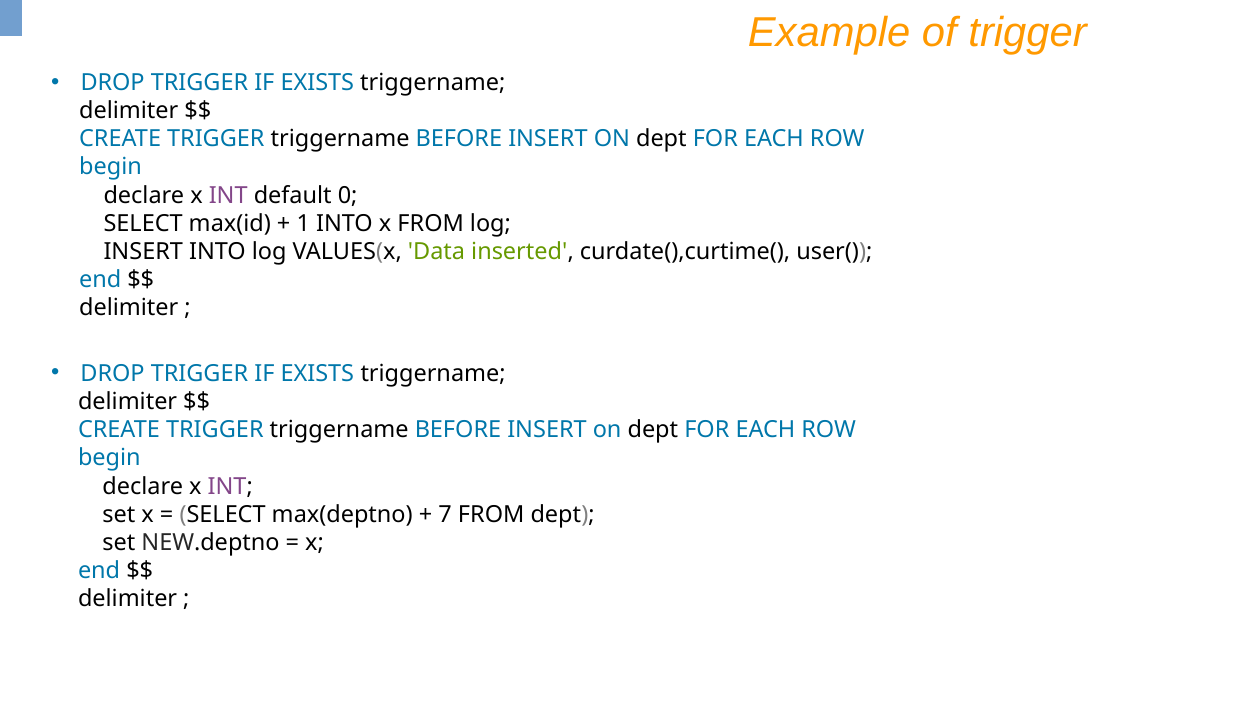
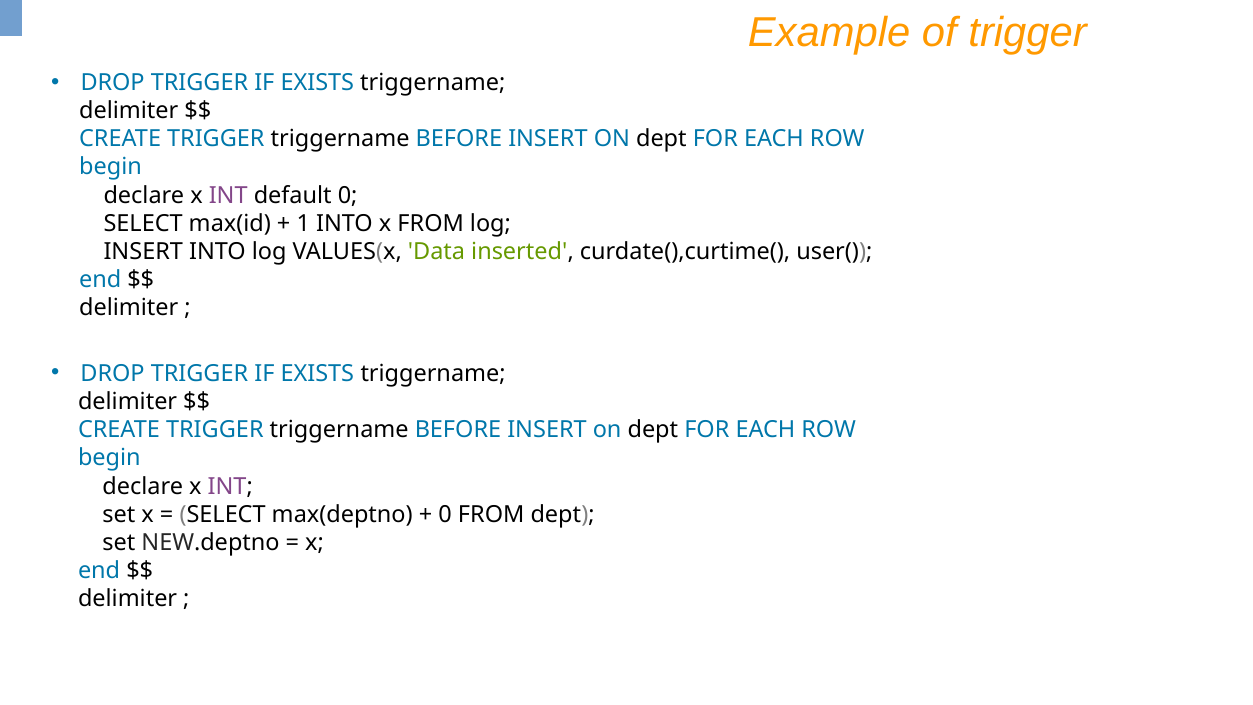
7: 7 -> 0 (445, 514)
